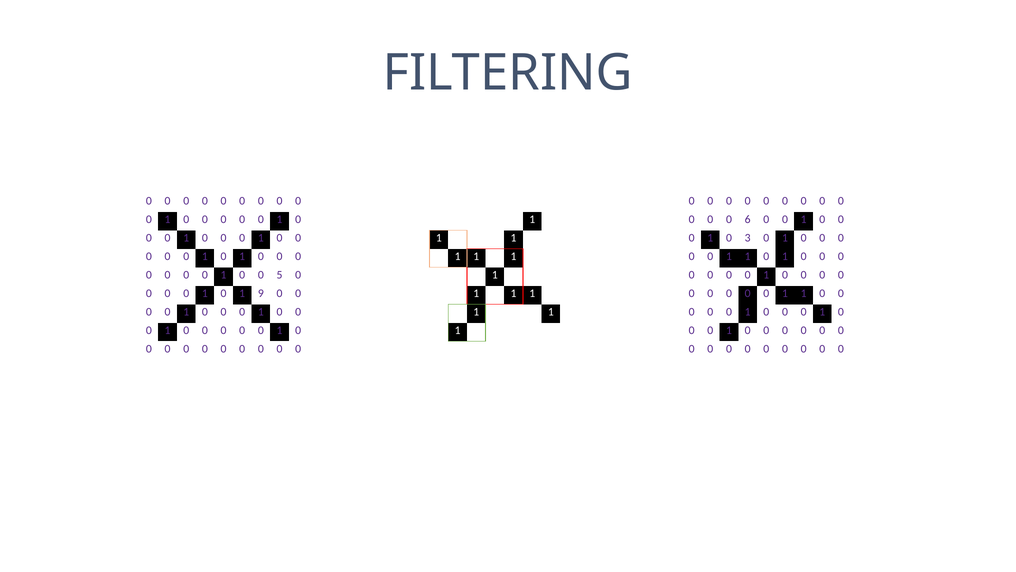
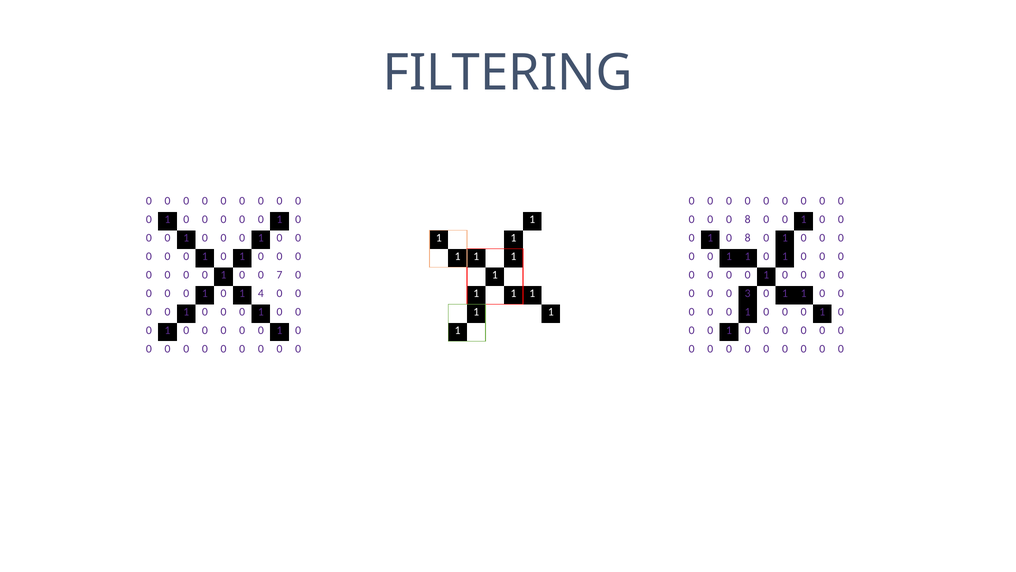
0 0 6: 6 -> 8 (748, 219)
1 0 3: 3 -> 8 (748, 238)
5: 5 -> 7 (280, 275)
9: 9 -> 4 (261, 293)
0: 0 -> 3 (748, 293)
